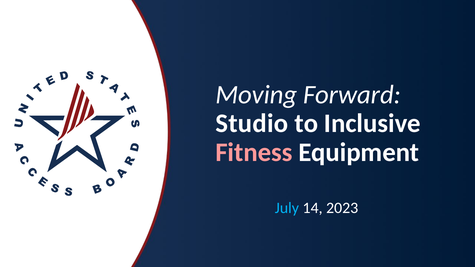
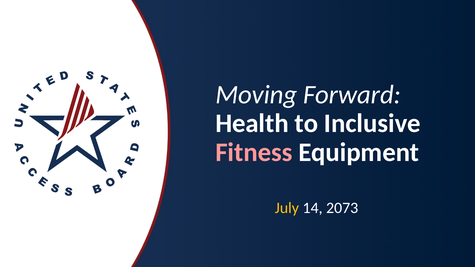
Studio: Studio -> Health (252, 124)
July colour: light blue -> yellow (287, 208)
2023: 2023 -> 2073 (342, 208)
